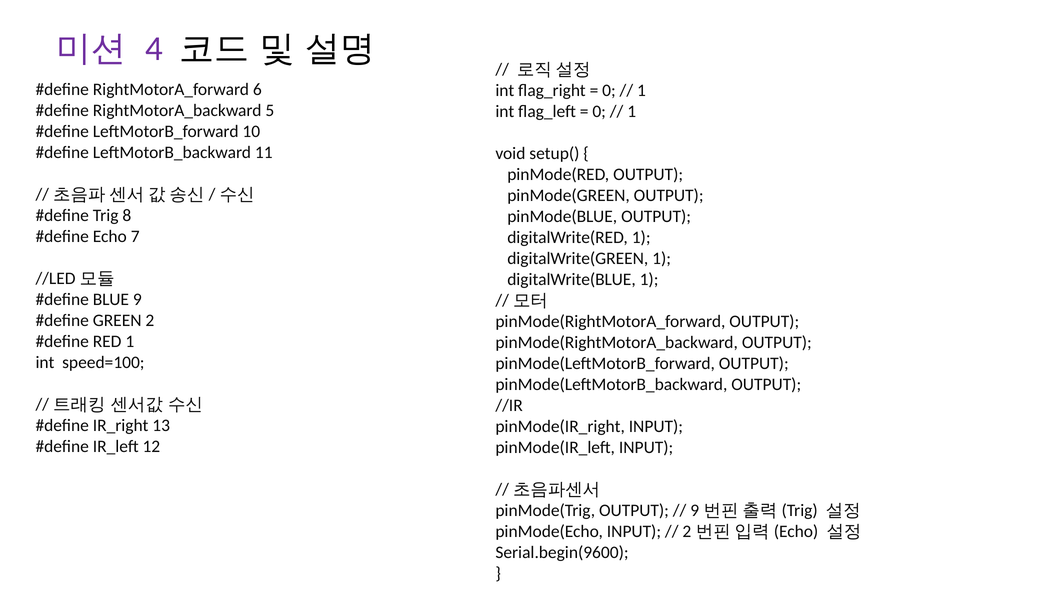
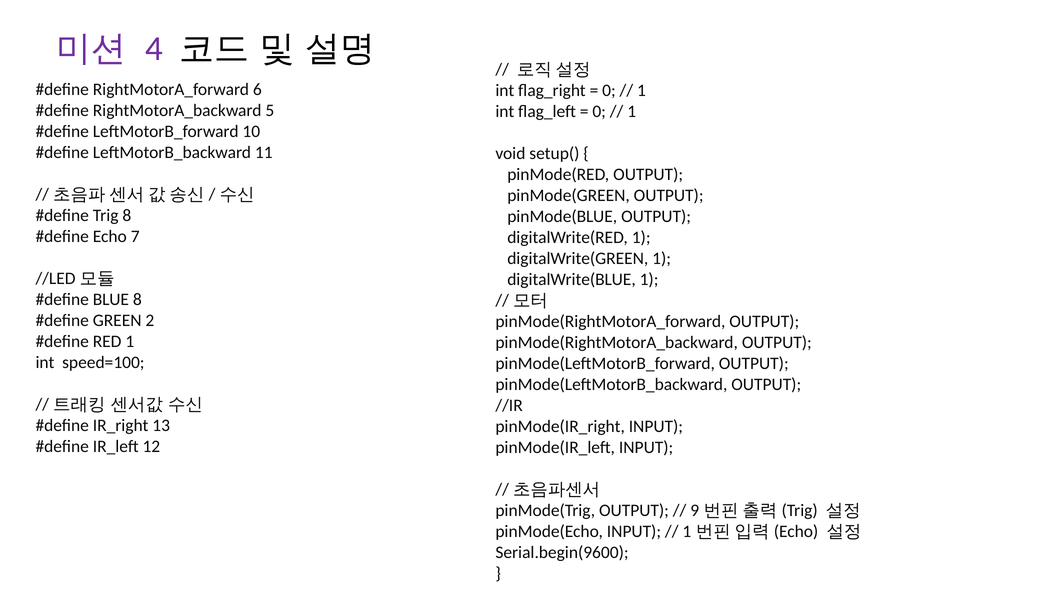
BLUE 9: 9 -> 8 (137, 299)
2: 2 -> 1 (687, 531)
